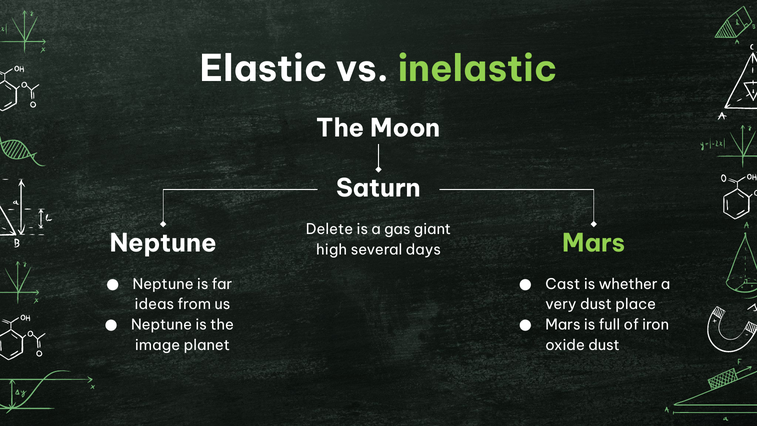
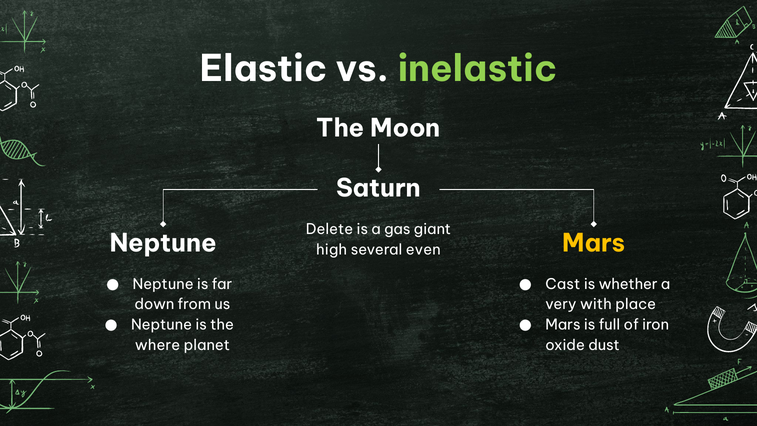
Mars colour: light green -> yellow (594, 243)
days: days -> even (423, 250)
ideas: ideas -> down (154, 304)
very dust: dust -> with (596, 304)
image: image -> where (158, 345)
